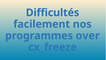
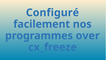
Difficultés: Difficultés -> Configuré (52, 13)
